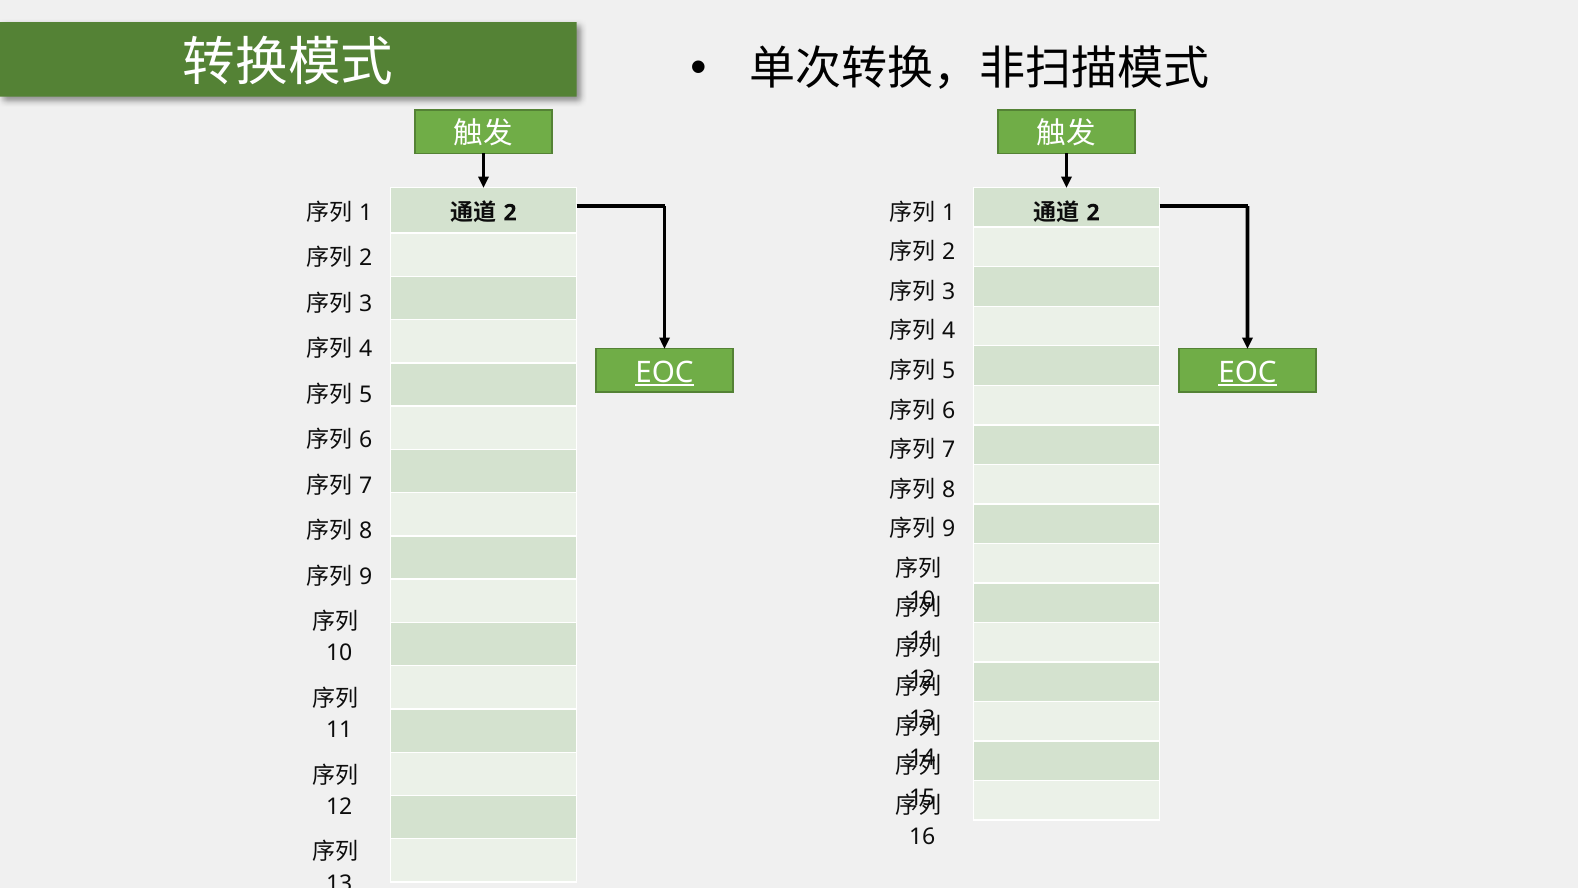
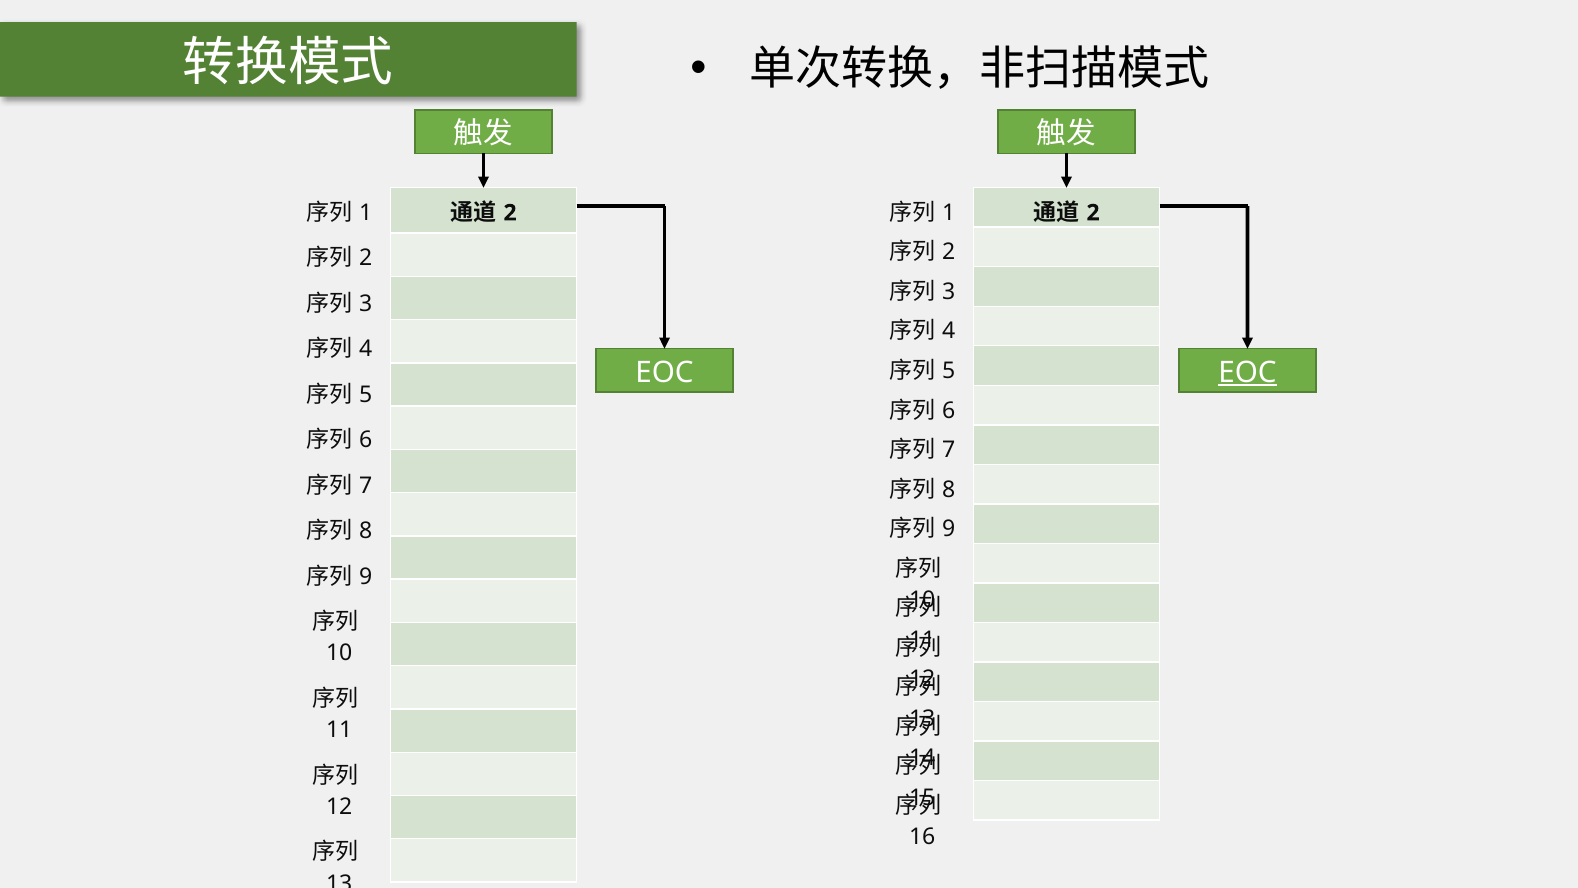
EOC underline: present -> none (665, 372)
